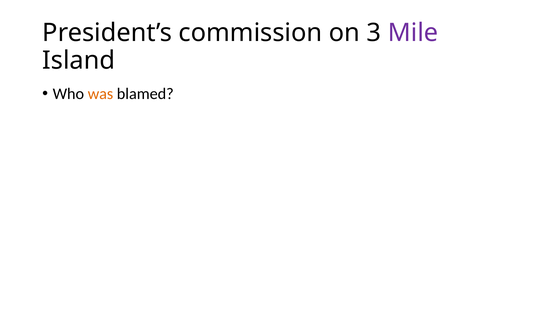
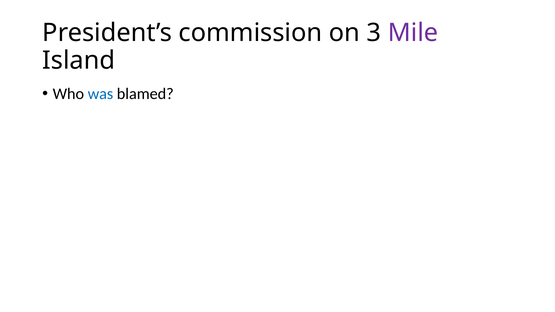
was colour: orange -> blue (100, 94)
